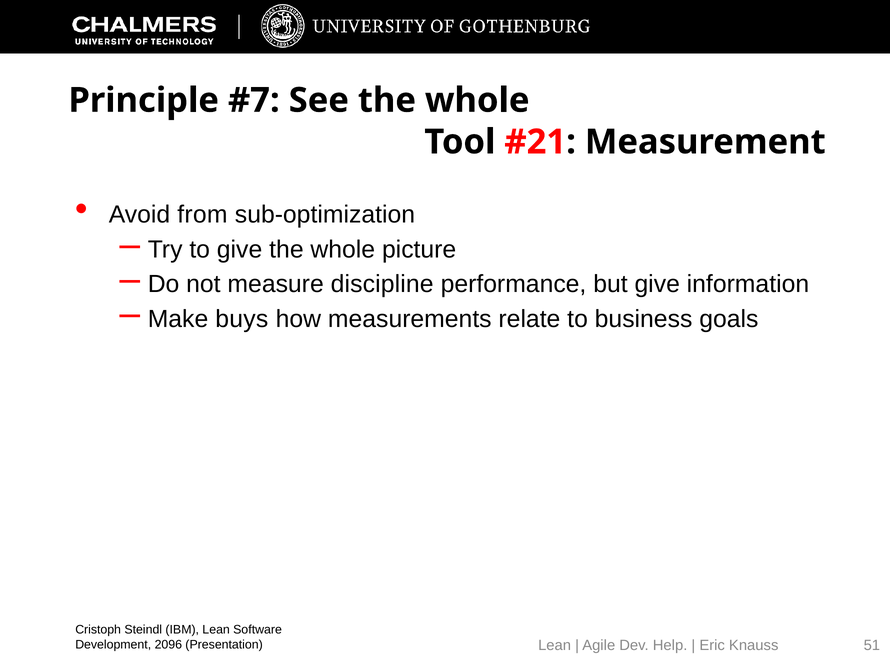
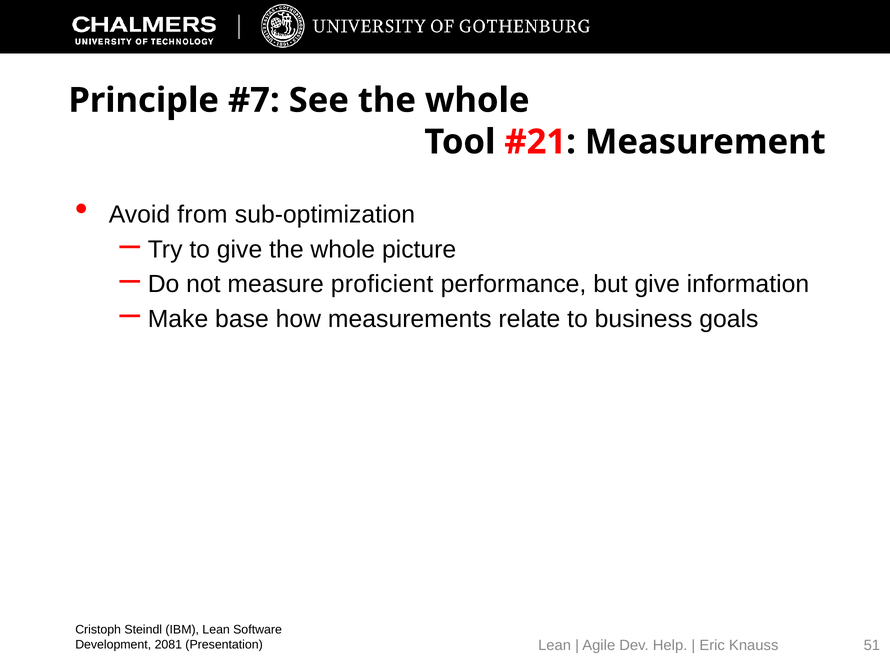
discipline: discipline -> proficient (382, 284)
buys: buys -> base (242, 319)
2096: 2096 -> 2081 (168, 644)
